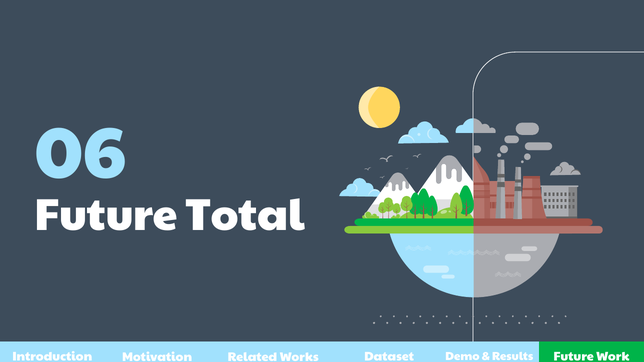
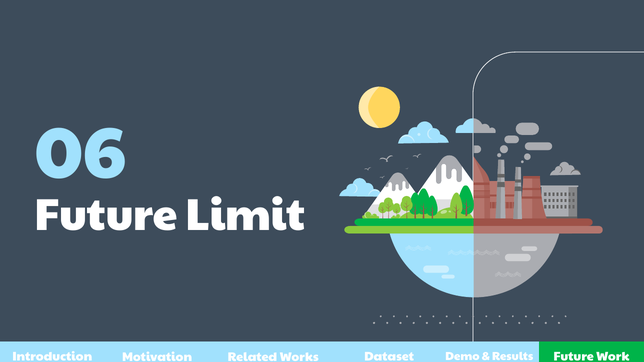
Total: Total -> Limit (246, 216)
